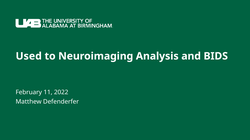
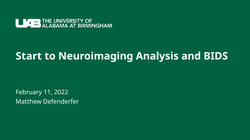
Used: Used -> Start (29, 56)
